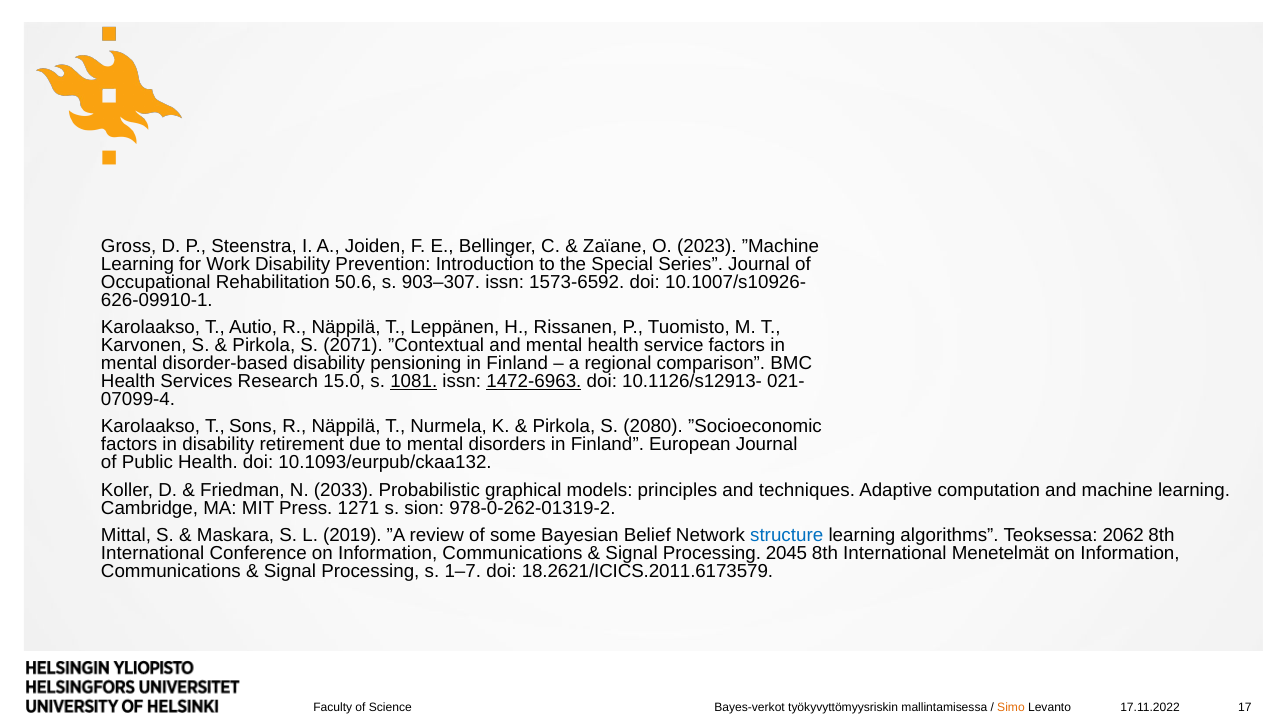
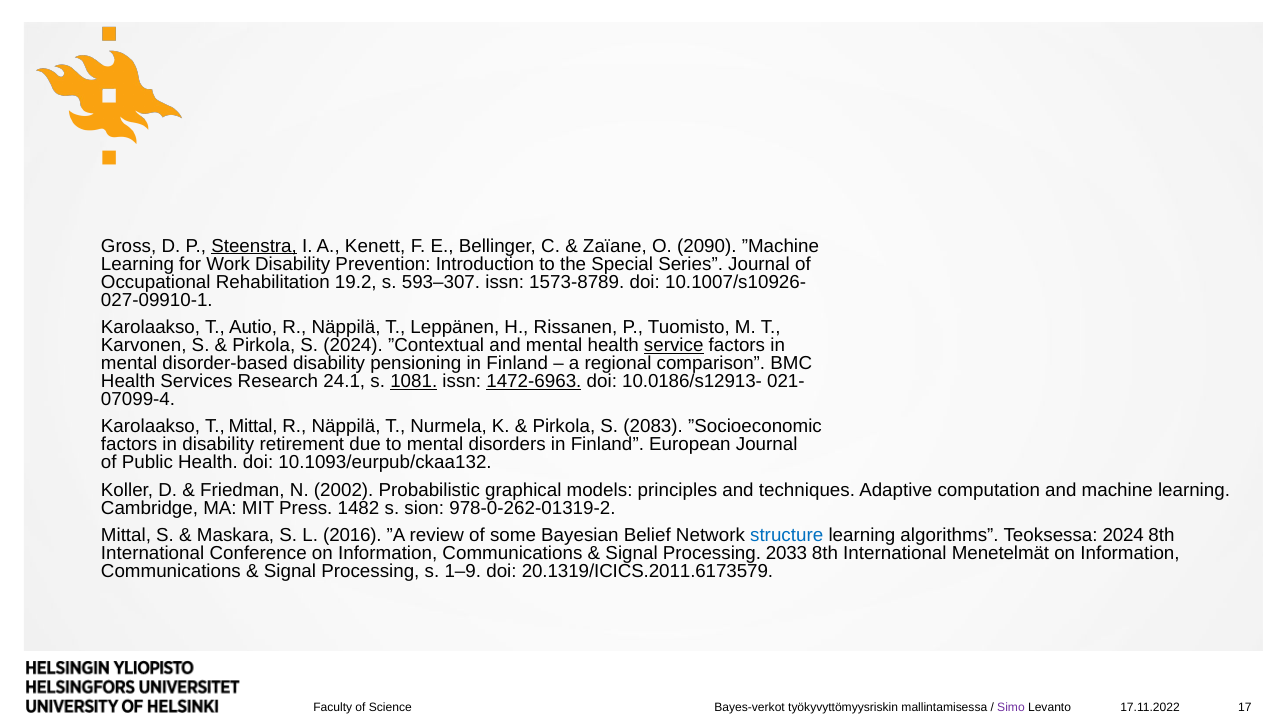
Steenstra underline: none -> present (254, 246)
Joiden: Joiden -> Kenett (375, 246)
2023: 2023 -> 2090 (707, 246)
50.6: 50.6 -> 19.2 (356, 282)
903–307: 903–307 -> 593–307 (441, 282)
1573-6592: 1573-6592 -> 1573-8789 (577, 282)
626-09910-1: 626-09910-1 -> 027-09910-1 (157, 300)
S 2071: 2071 -> 2024 (353, 345)
service underline: none -> present (674, 345)
15.0: 15.0 -> 24.1 (344, 381)
10.1126/s12913-: 10.1126/s12913- -> 10.0186/s12913- (692, 381)
T Sons: Sons -> Mittal (253, 427)
2080: 2080 -> 2083 (653, 427)
2033: 2033 -> 2002 (344, 490)
1271: 1271 -> 1482 (358, 508)
2019: 2019 -> 2016 (352, 536)
Teoksessa 2062: 2062 -> 2024 (1123, 536)
2045: 2045 -> 2033 (787, 554)
1–7: 1–7 -> 1–9 (463, 572)
18.2621/ICICS.2011.6173579: 18.2621/ICICS.2011.6173579 -> 20.1319/ICICS.2011.6173579 (647, 572)
Simo colour: orange -> purple (1011, 708)
